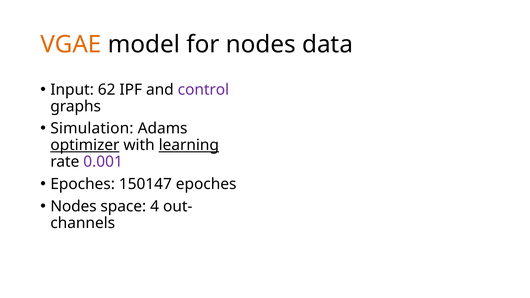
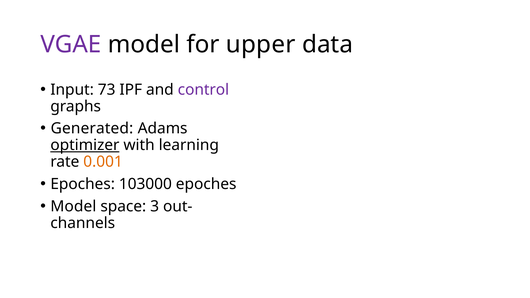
VGAE colour: orange -> purple (71, 45)
for nodes: nodes -> upper (261, 45)
62: 62 -> 73 (107, 90)
Simulation: Simulation -> Generated (92, 129)
learning underline: present -> none (189, 145)
0.001 colour: purple -> orange (103, 162)
150147: 150147 -> 103000 (145, 184)
Nodes: Nodes -> Model (73, 206)
4: 4 -> 3 (155, 206)
